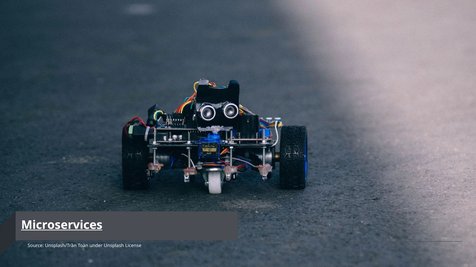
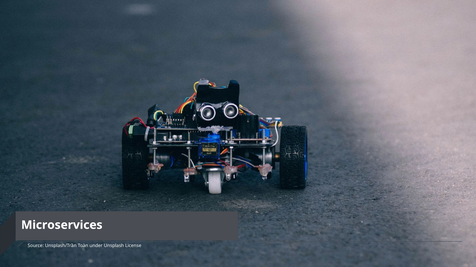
Microservices underline: present -> none (62, 226)
